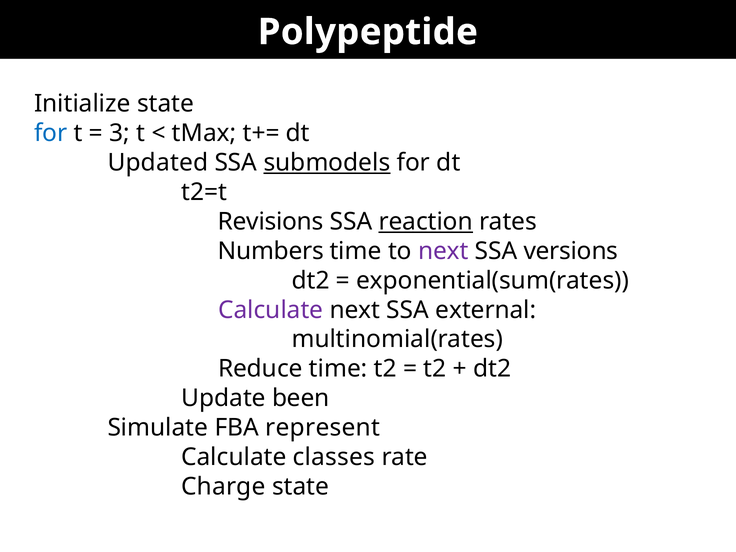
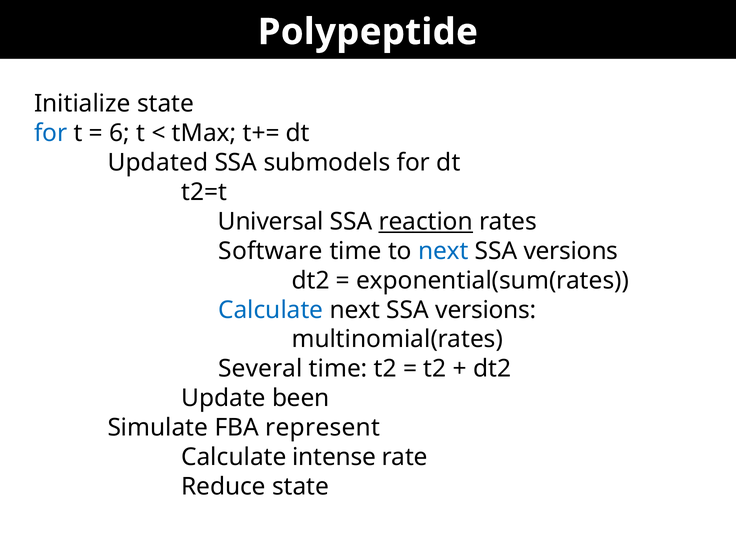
3: 3 -> 6 (120, 133)
submodels underline: present -> none (327, 163)
Revisions: Revisions -> Universal (271, 222)
Numbers: Numbers -> Software (271, 251)
next colour: purple -> blue (443, 251)
Calculate colour: purple -> blue (271, 310)
external: external -> versions (486, 310)
Reduce: Reduce -> Several (260, 369)
classes: classes -> intense (334, 457)
Charge: Charge -> Reduce (224, 487)
